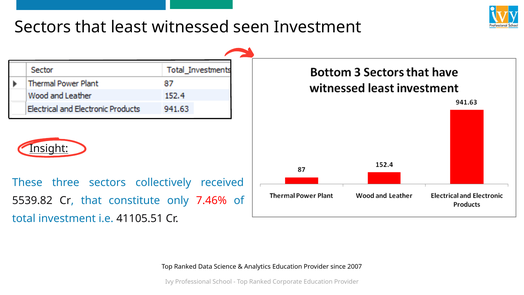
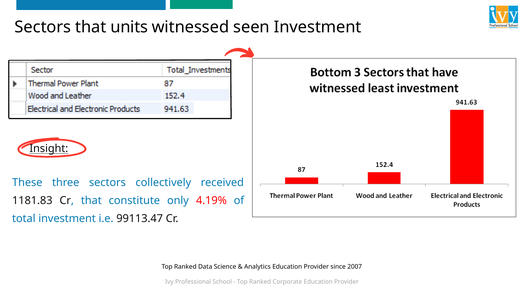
least: least -> units (129, 27)
5539.82: 5539.82 -> 1181.83 (32, 200)
7.46%: 7.46% -> 4.19% (211, 200)
41105.51: 41105.51 -> 99113.47 (140, 218)
